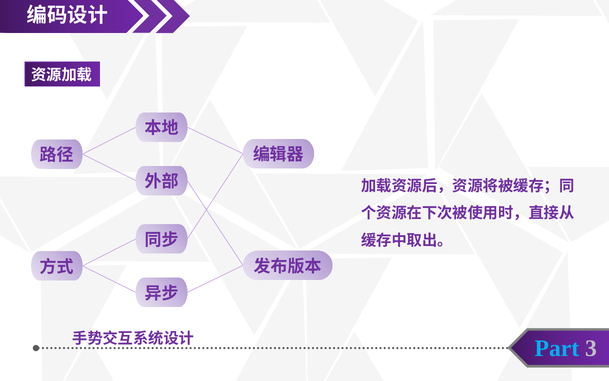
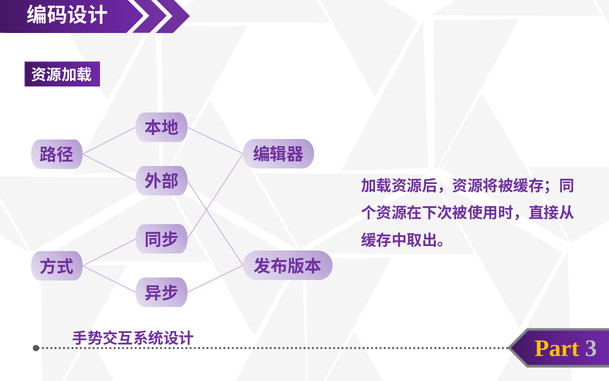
Part colour: light blue -> yellow (557, 348)
